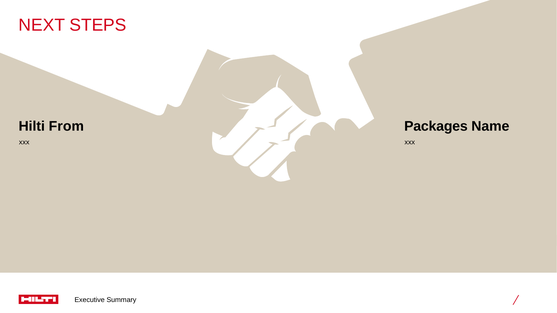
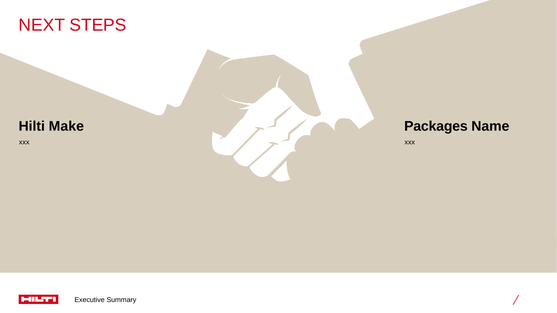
From: From -> Make (66, 126)
